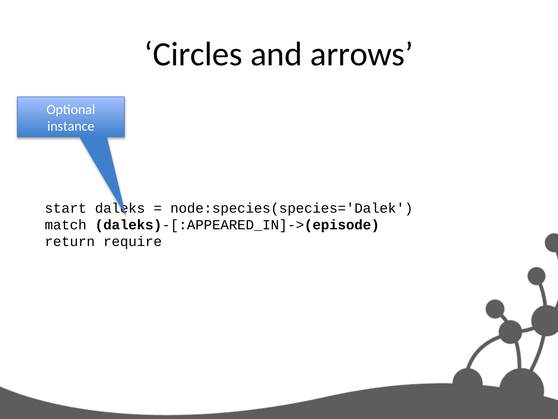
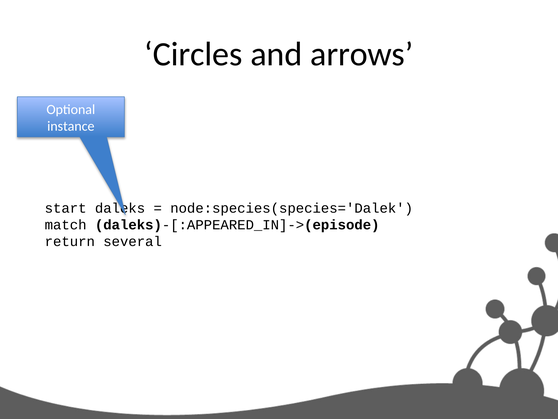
require: require -> several (133, 241)
